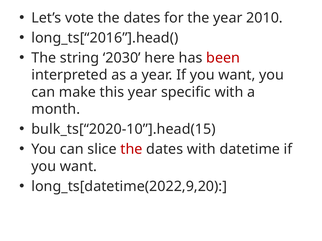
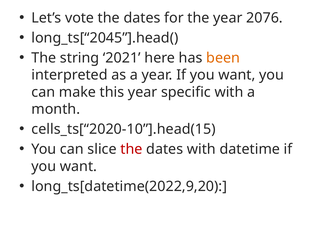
2010: 2010 -> 2076 (265, 18)
long_ts[“2016”].head(: long_ts[“2016”].head( -> long_ts[“2045”].head( (105, 38)
2030: 2030 -> 2021 (122, 58)
been colour: red -> orange (223, 58)
bulk_ts[“2020-10”].head(15: bulk_ts[“2020-10”].head(15 -> cells_ts[“2020-10”].head(15 (124, 130)
